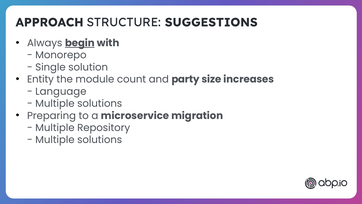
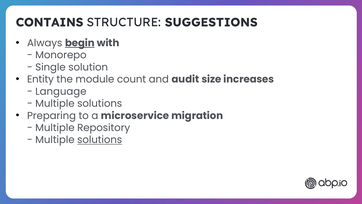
APPROACH: APPROACH -> CONTAINS (50, 22)
party: party -> audit (185, 79)
solutions underline: none -> present (100, 140)
